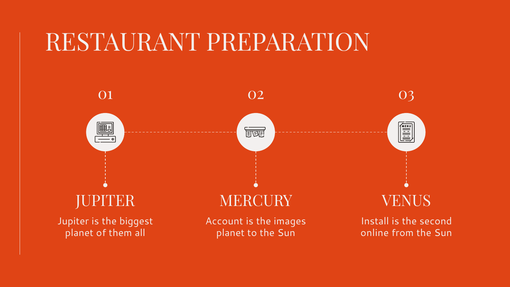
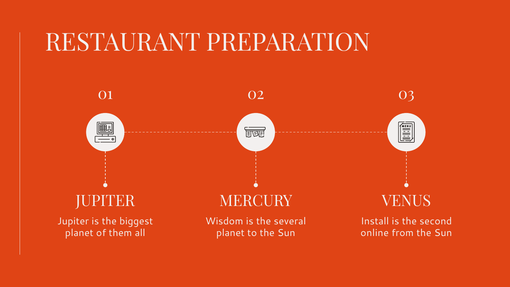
Account: Account -> Wisdom (224, 221)
images: images -> several (290, 221)
